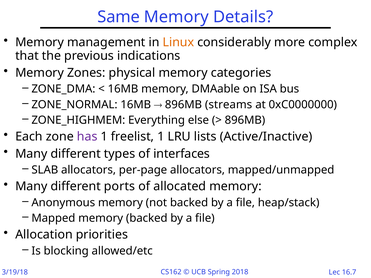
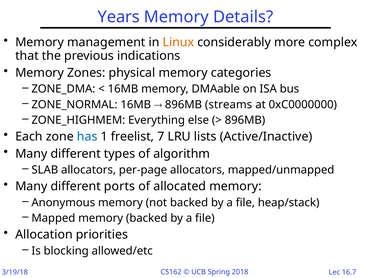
Same: Same -> Years (119, 17)
has colour: purple -> blue (87, 137)
freelist 1: 1 -> 7 (161, 137)
interfaces: interfaces -> algorithm (182, 154)
